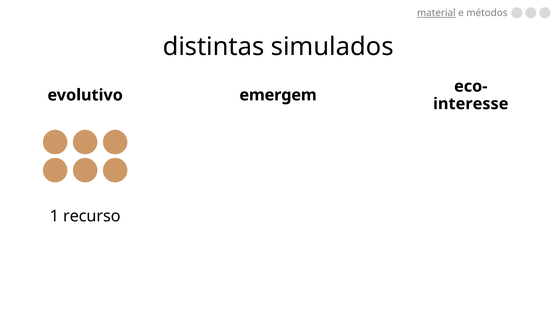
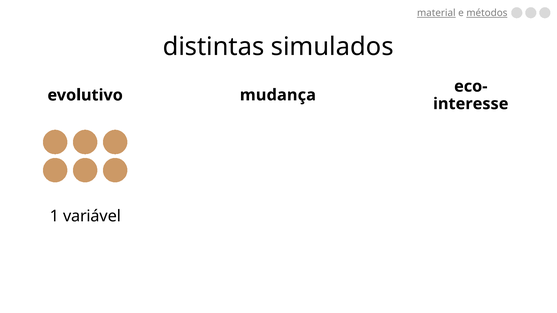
métodos underline: none -> present (487, 13)
emergem: emergem -> mudança (278, 95)
recurso: recurso -> variável (92, 217)
